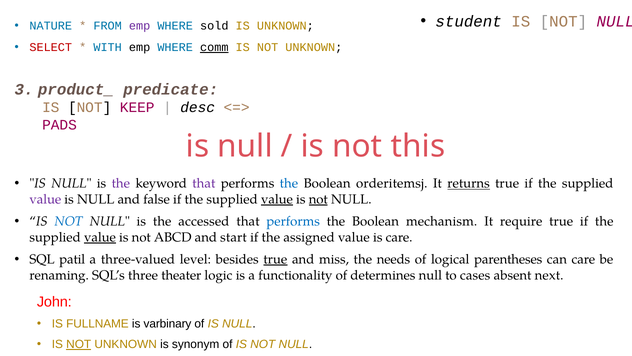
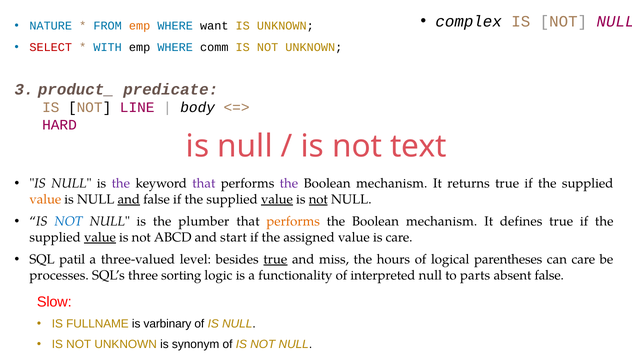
student: student -> complex (469, 21)
emp colour: purple -> orange (140, 26)
sold: sold -> want (214, 26)
comm underline: present -> none (214, 47)
KEEP: KEEP -> LINE (137, 107)
desc: desc -> body (198, 107)
PADS: PADS -> HARD (59, 125)
this: this -> text (418, 146)
the colour: blue -> purple (289, 183)
orderitemsj: orderitemsj -> mechanism (392, 183)
returns underline: present -> none (469, 183)
value colour: purple -> orange (45, 199)
and underline: none -> present (129, 199)
accessed: accessed -> plumber (204, 221)
performs colour: blue -> orange (293, 221)
require: require -> defines (521, 221)
needs: needs -> hours (393, 259)
renaming: renaming -> processes (59, 275)
theater: theater -> sorting (181, 275)
determines: determines -> interpreted (383, 275)
cases: cases -> parts (475, 275)
absent next: next -> false (549, 275)
John: John -> Slow (54, 301)
NOT underline: present -> none (79, 344)
